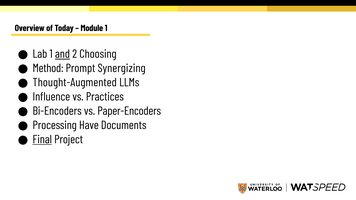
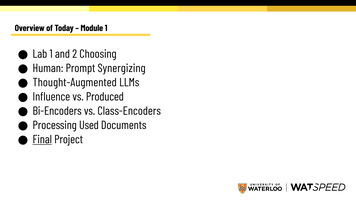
and underline: present -> none (62, 54)
Method: Method -> Human (48, 68)
Practices: Practices -> Produced (105, 97)
Paper-Encoders: Paper-Encoders -> Class-Encoders (129, 111)
Have: Have -> Used (89, 125)
